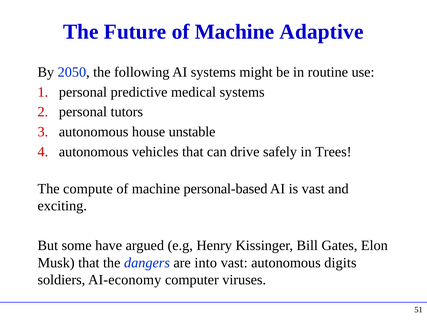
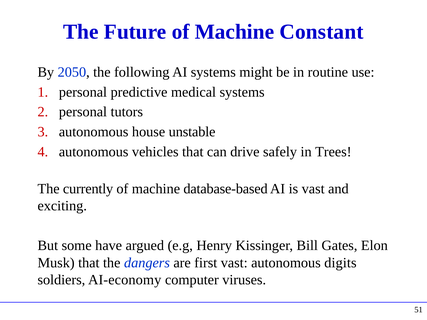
Adaptive: Adaptive -> Constant (322, 32)
compute: compute -> currently (88, 189)
personal-based: personal-based -> database-based (226, 189)
into: into -> first (206, 263)
